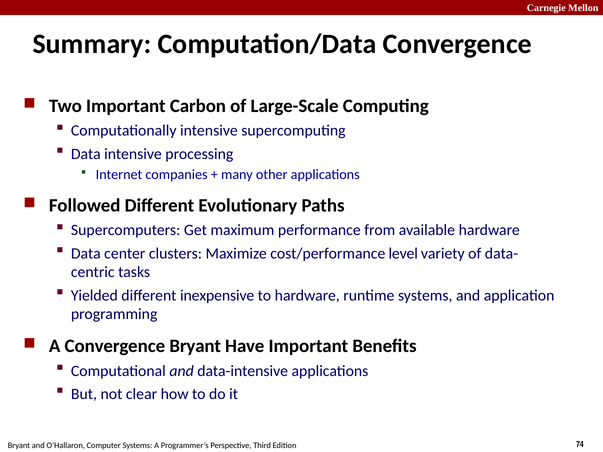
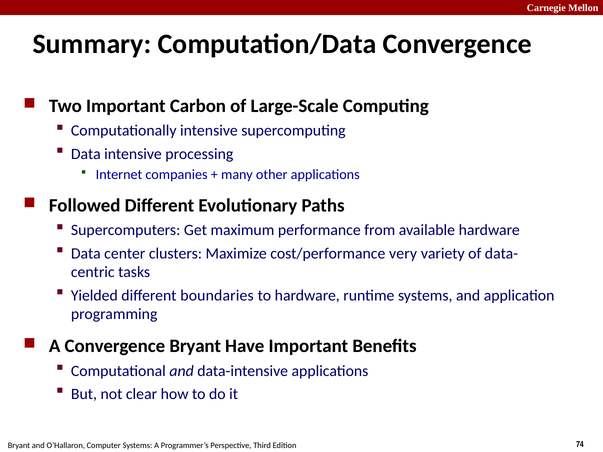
level: level -> very (403, 254)
inexpensive: inexpensive -> boundaries (217, 296)
